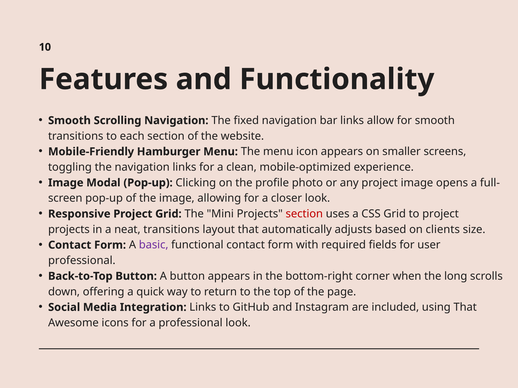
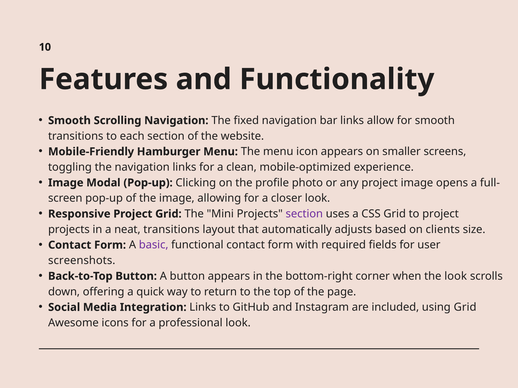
section colour: red -> purple (304, 214)
professional: professional -> screenshots (82, 261)
the long: long -> look (456, 276)
using That: That -> Grid (465, 308)
